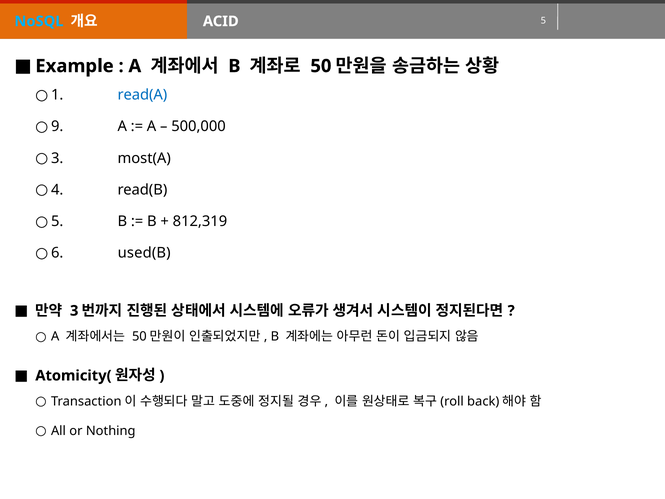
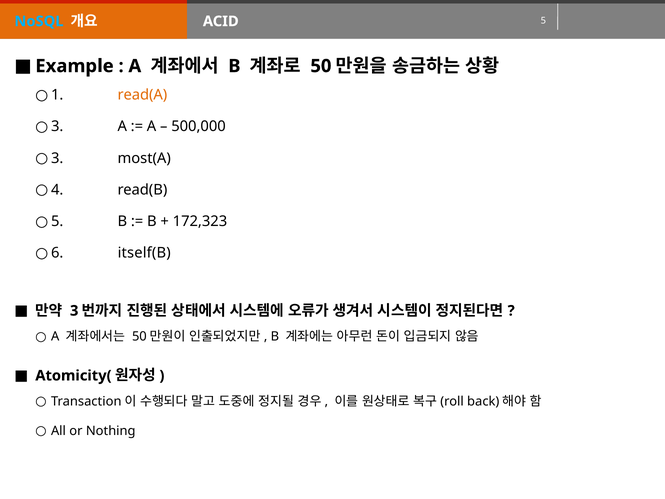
read(A colour: blue -> orange (142, 95)
9: 9 -> 3 (57, 127)
812,319: 812,319 -> 172,323 (200, 221)
used(B: used(B -> itself(B (144, 253)
